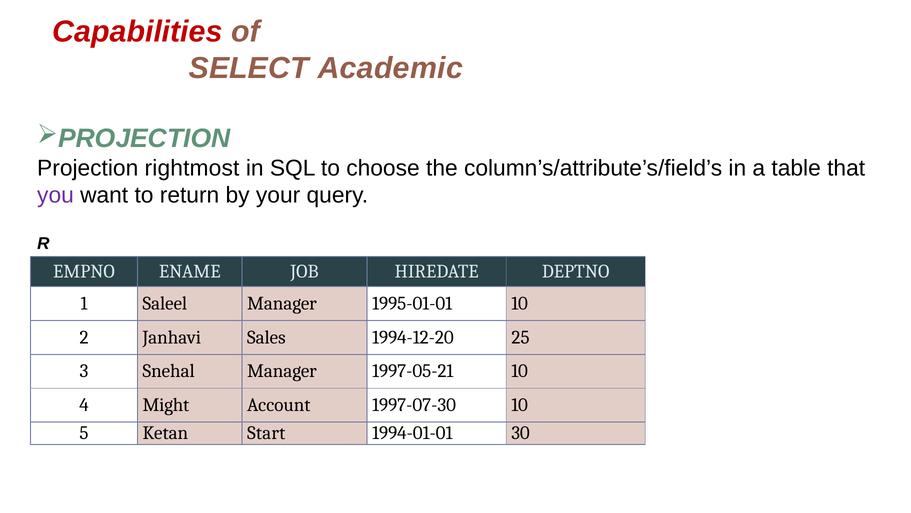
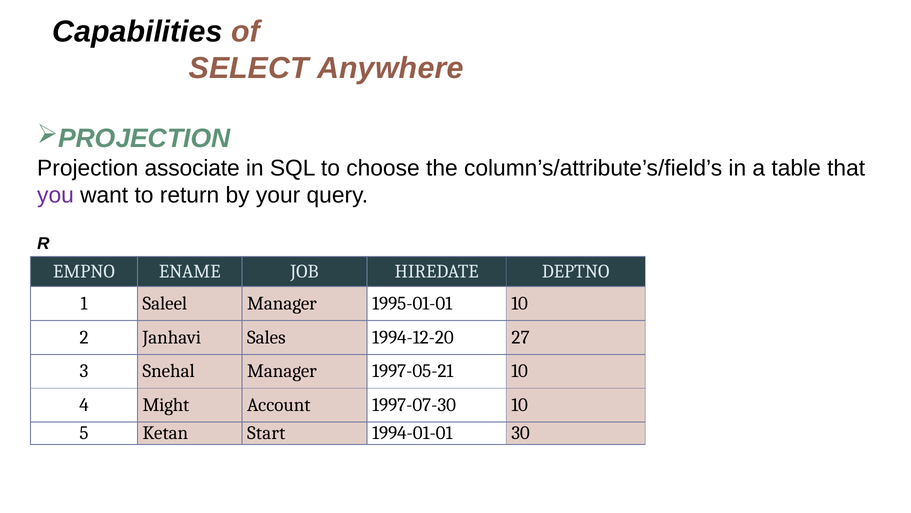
Capabilities colour: red -> black (137, 32)
Academic: Academic -> Anywhere (390, 68)
rightmost: rightmost -> associate (192, 168)
25: 25 -> 27 (521, 337)
